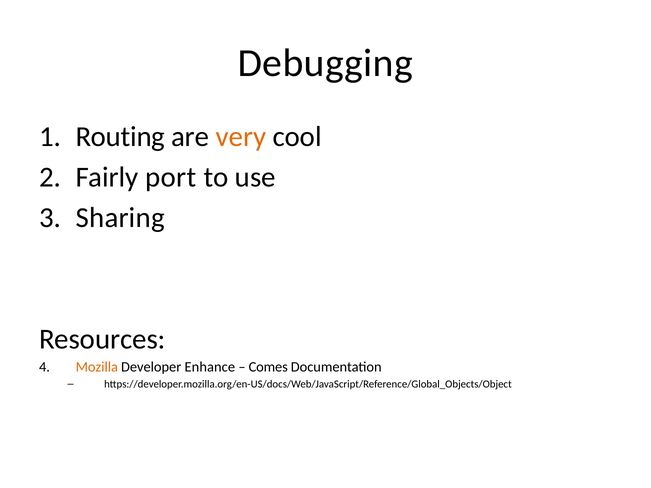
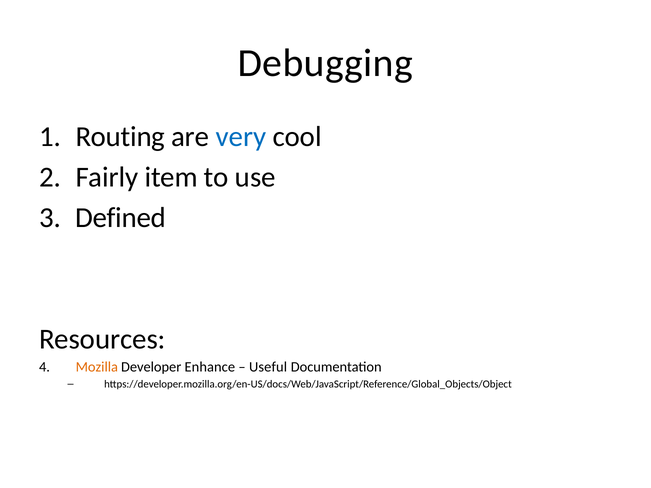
very colour: orange -> blue (241, 137)
port: port -> item (171, 177)
Sharing: Sharing -> Defined (120, 218)
Comes: Comes -> Useful (268, 367)
